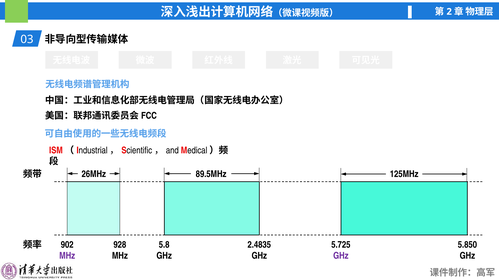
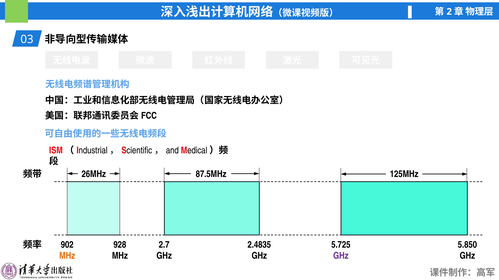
89.5MHz: 89.5MHz -> 87.5MHz (211, 175)
5.8: 5.8 -> 2.7 (164, 245)
MHz colour: purple -> orange (67, 257)
